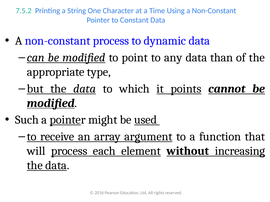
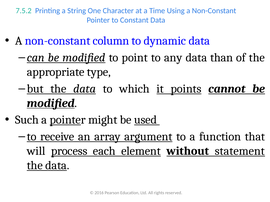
non-constant process: process -> column (111, 41)
increasing: increasing -> statement (240, 151)
